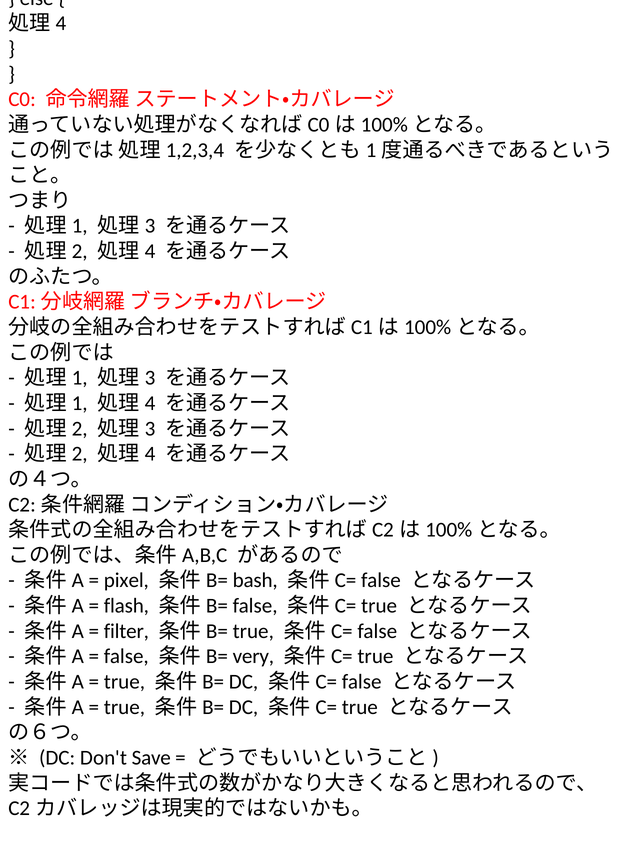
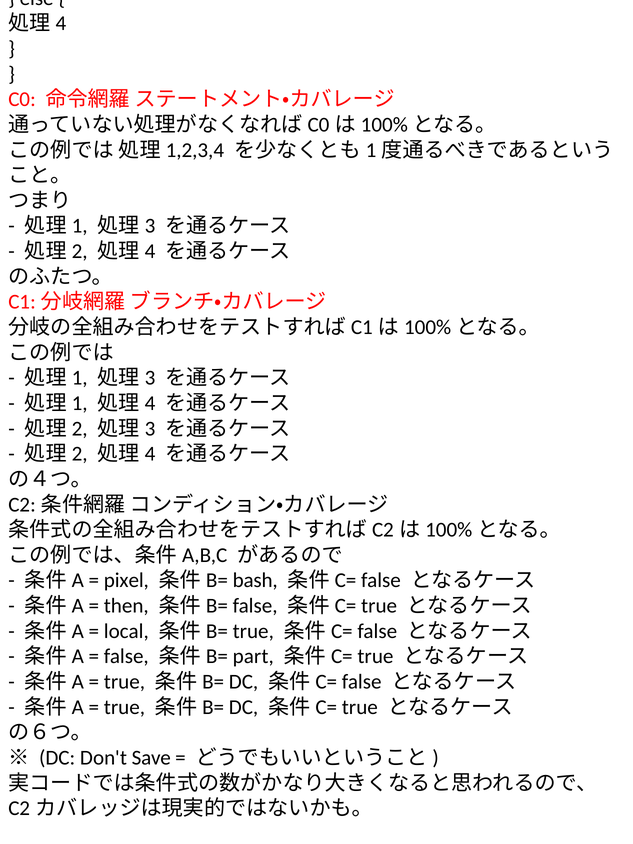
flash: flash -> then (126, 606)
filter: filter -> local (126, 631)
very: very -> part (253, 656)
